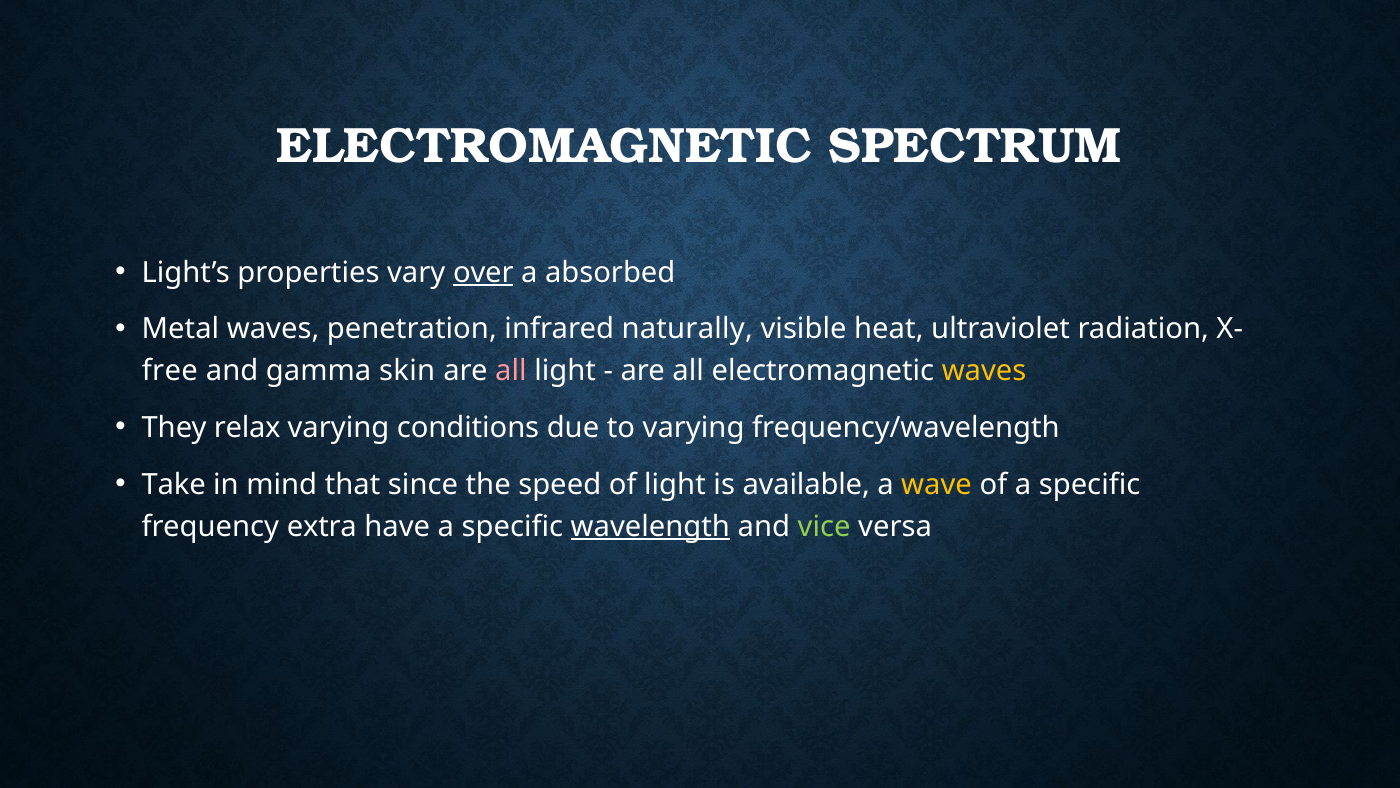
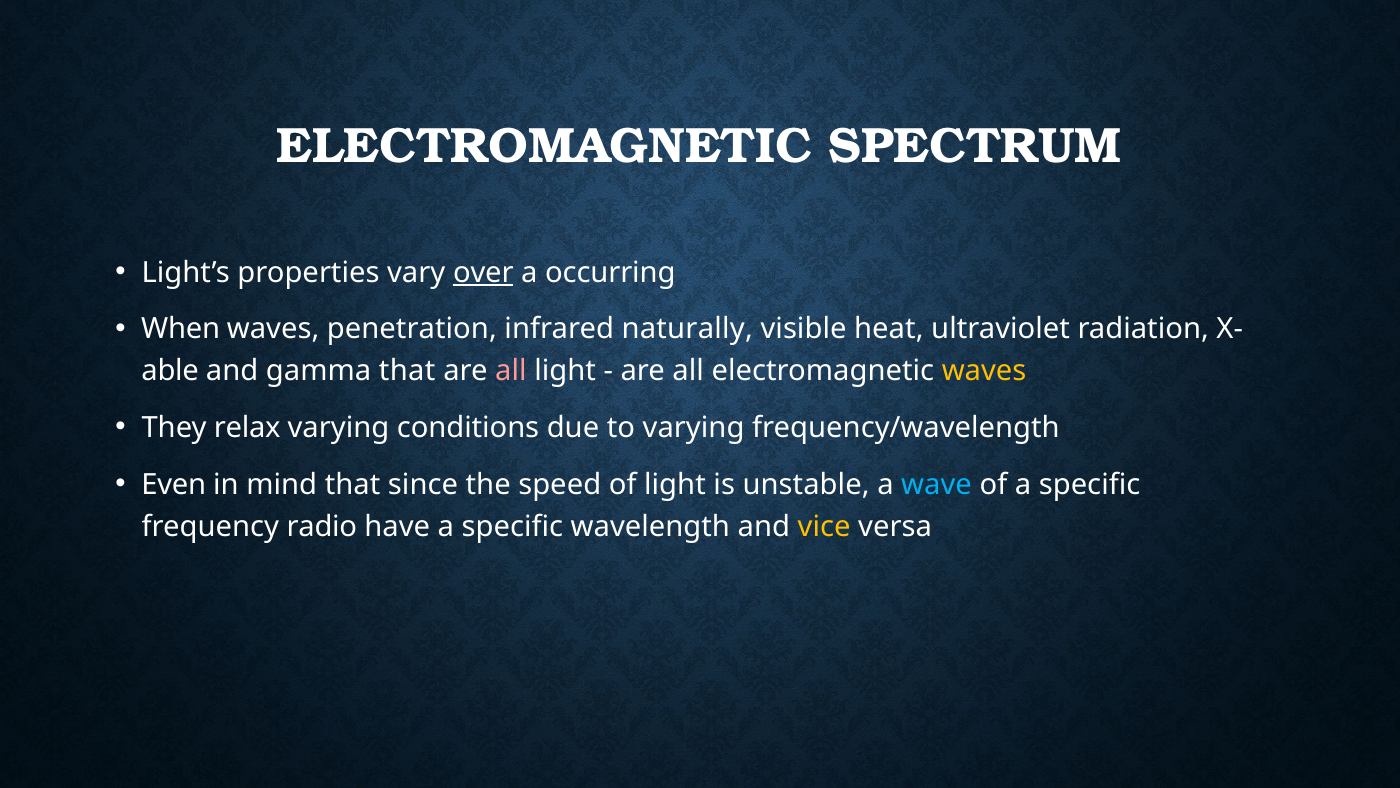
absorbed: absorbed -> occurring (610, 272)
Metal: Metal -> When (181, 329)
free: free -> able (170, 371)
gamma skin: skin -> that (407, 371)
Take: Take -> Even (174, 484)
available: available -> unstable (806, 484)
wave colour: yellow -> light blue (937, 484)
extra: extra -> radio (322, 526)
wavelength underline: present -> none (650, 526)
vice colour: light green -> yellow (824, 526)
